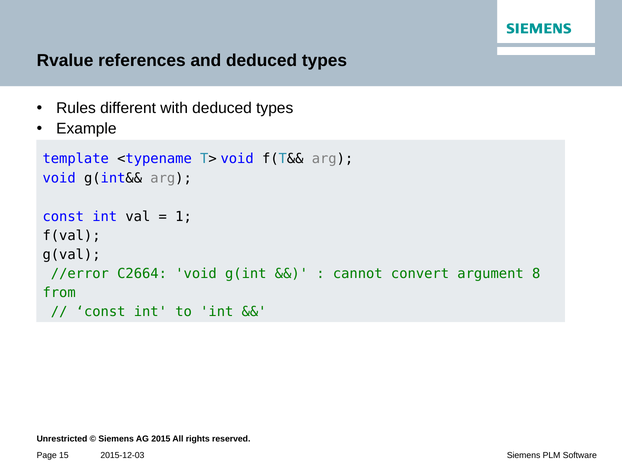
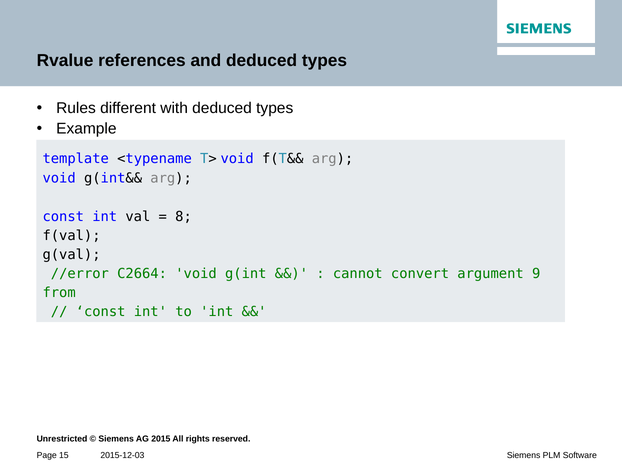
1: 1 -> 8 (184, 217)
8: 8 -> 9 (536, 274)
